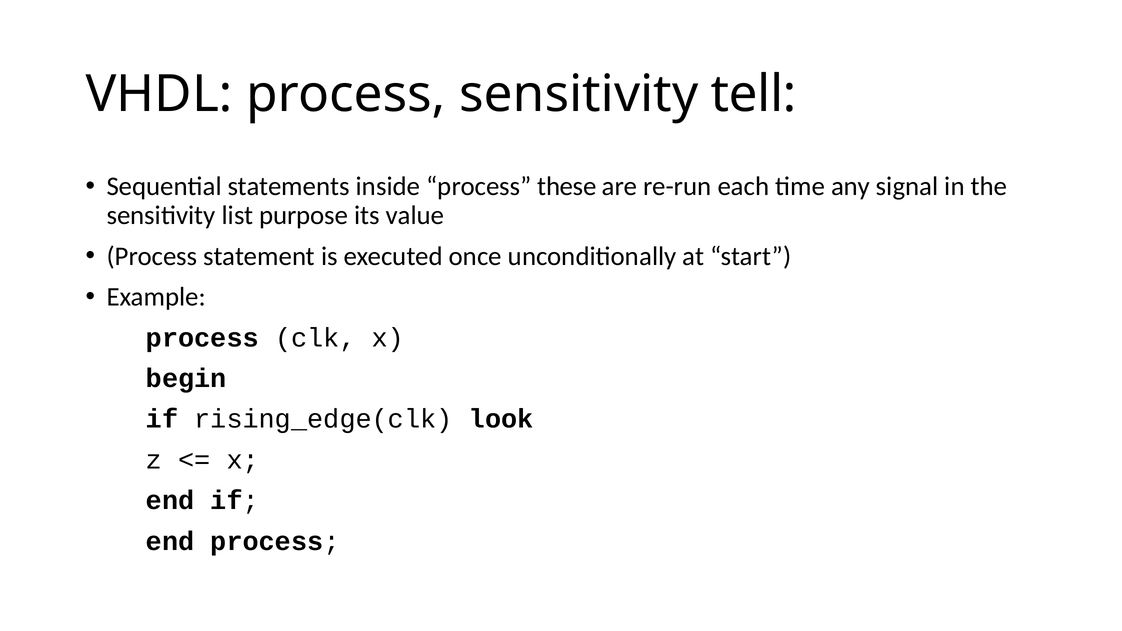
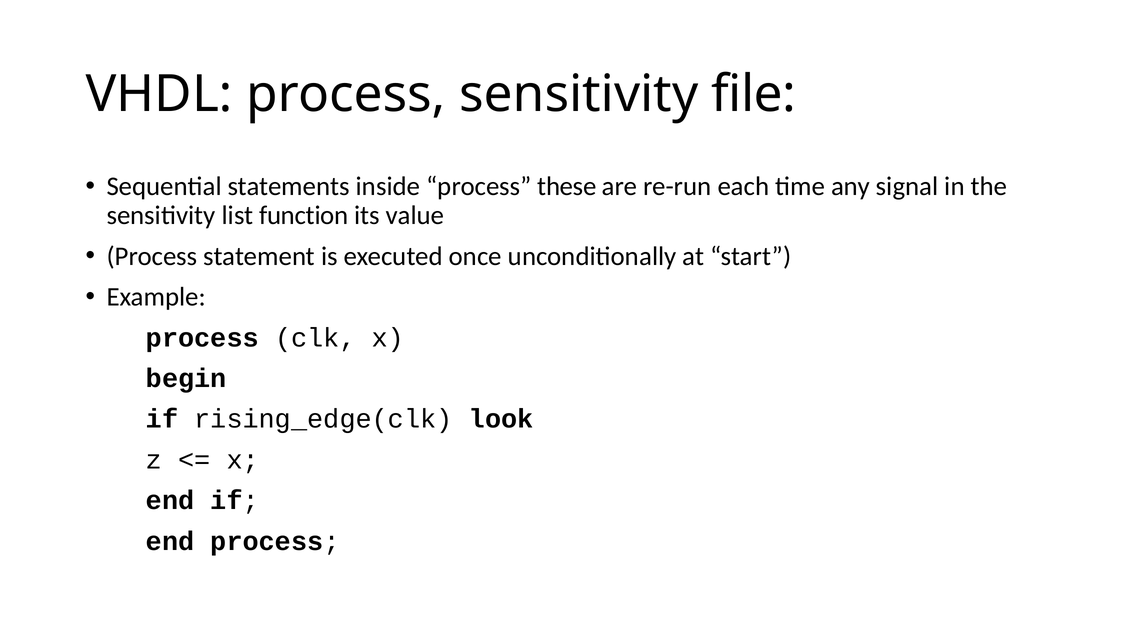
tell: tell -> file (754, 94)
purpose: purpose -> function (304, 216)
